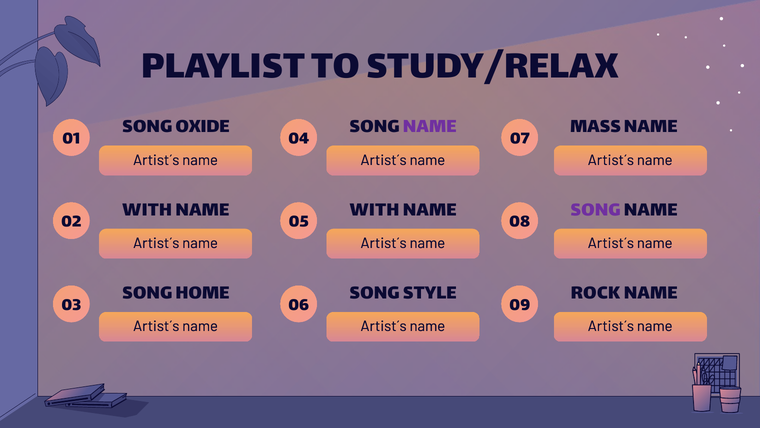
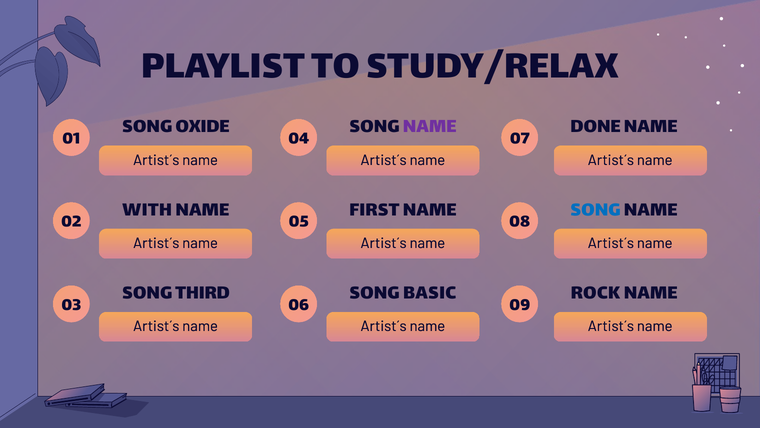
MASS: MASS -> DONE (596, 125)
WITH: WITH -> FIRST (374, 208)
SONG colour: purple -> blue (595, 208)
HOME: HOME -> THIRD (202, 291)
STYLE: STYLE -> BASIC (430, 291)
